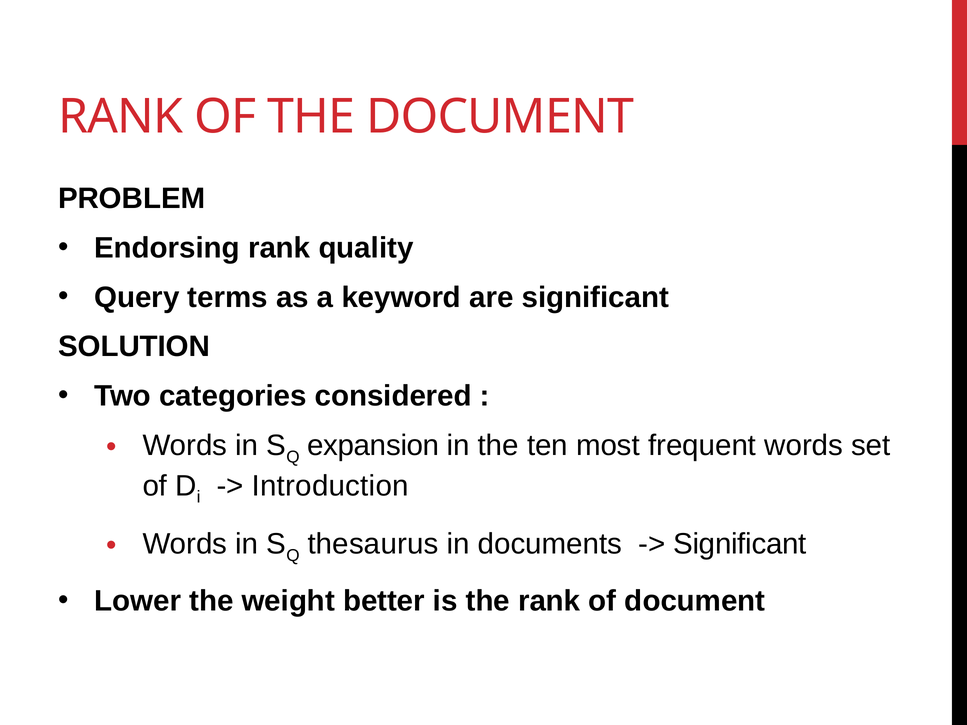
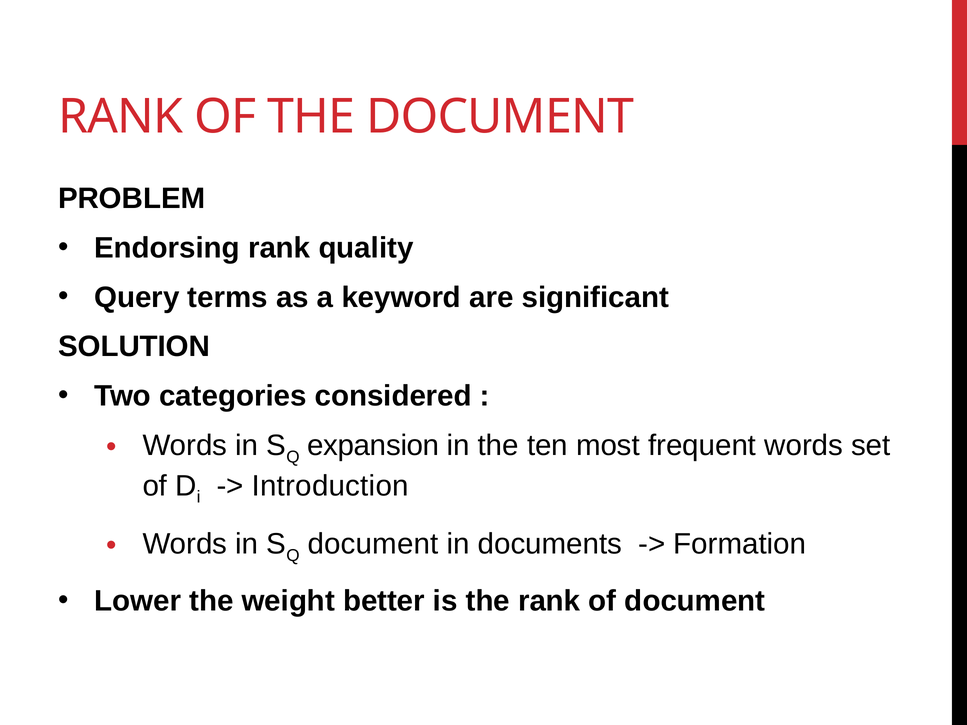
thesaurus: thesaurus -> document (373, 544)
Significant: Significant -> Formation (740, 544)
